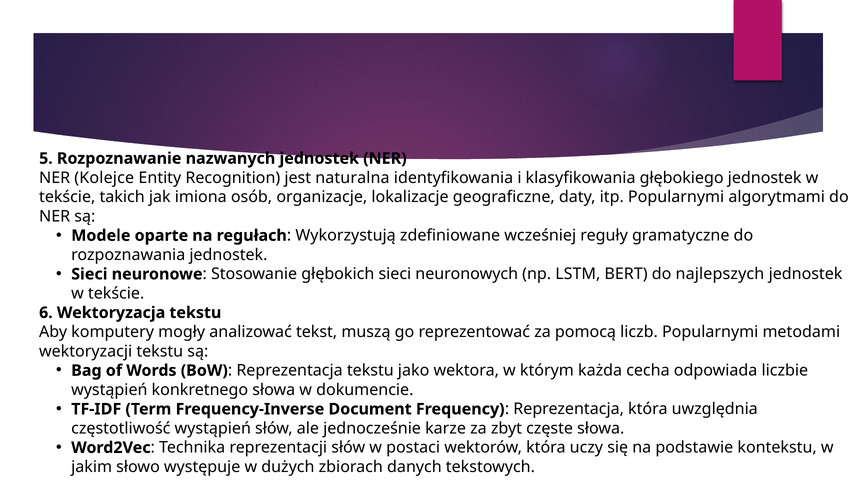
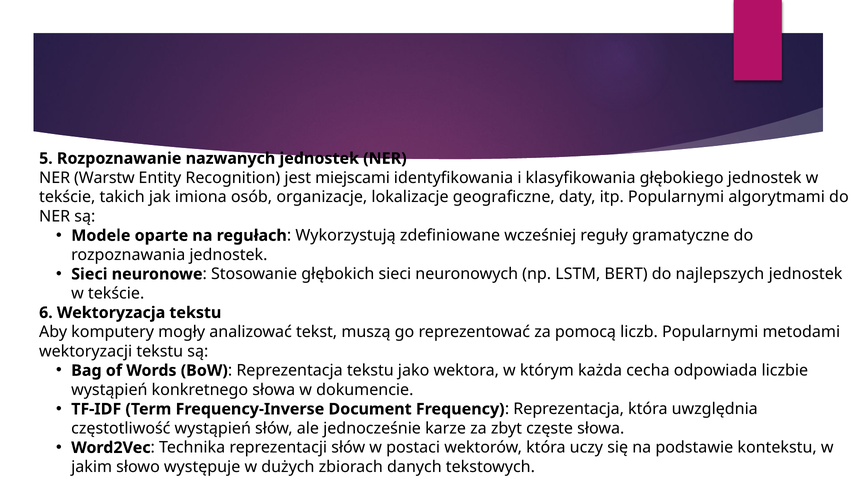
Kolejce: Kolejce -> Warstw (104, 178)
naturalna: naturalna -> miejscami (353, 178)
